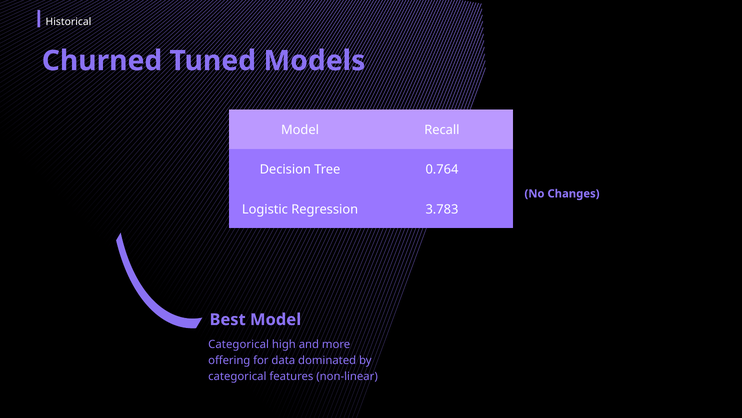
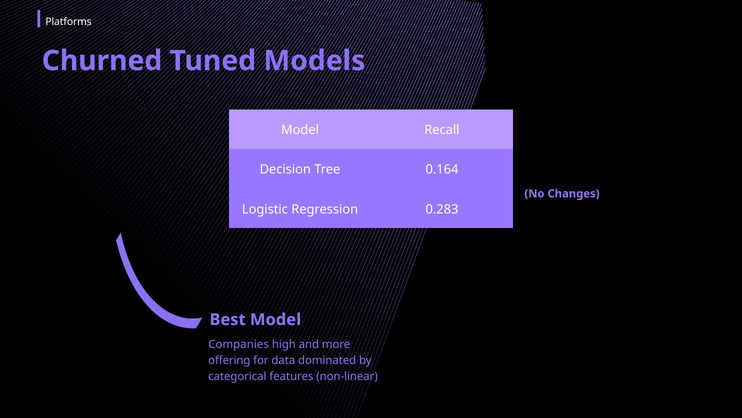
Historical: Historical -> Platforms (69, 22)
0.764: 0.764 -> 0.164 (442, 169)
3.783: 3.783 -> 0.283 (442, 209)
Categorical: Categorical -> Companies (239, 344)
